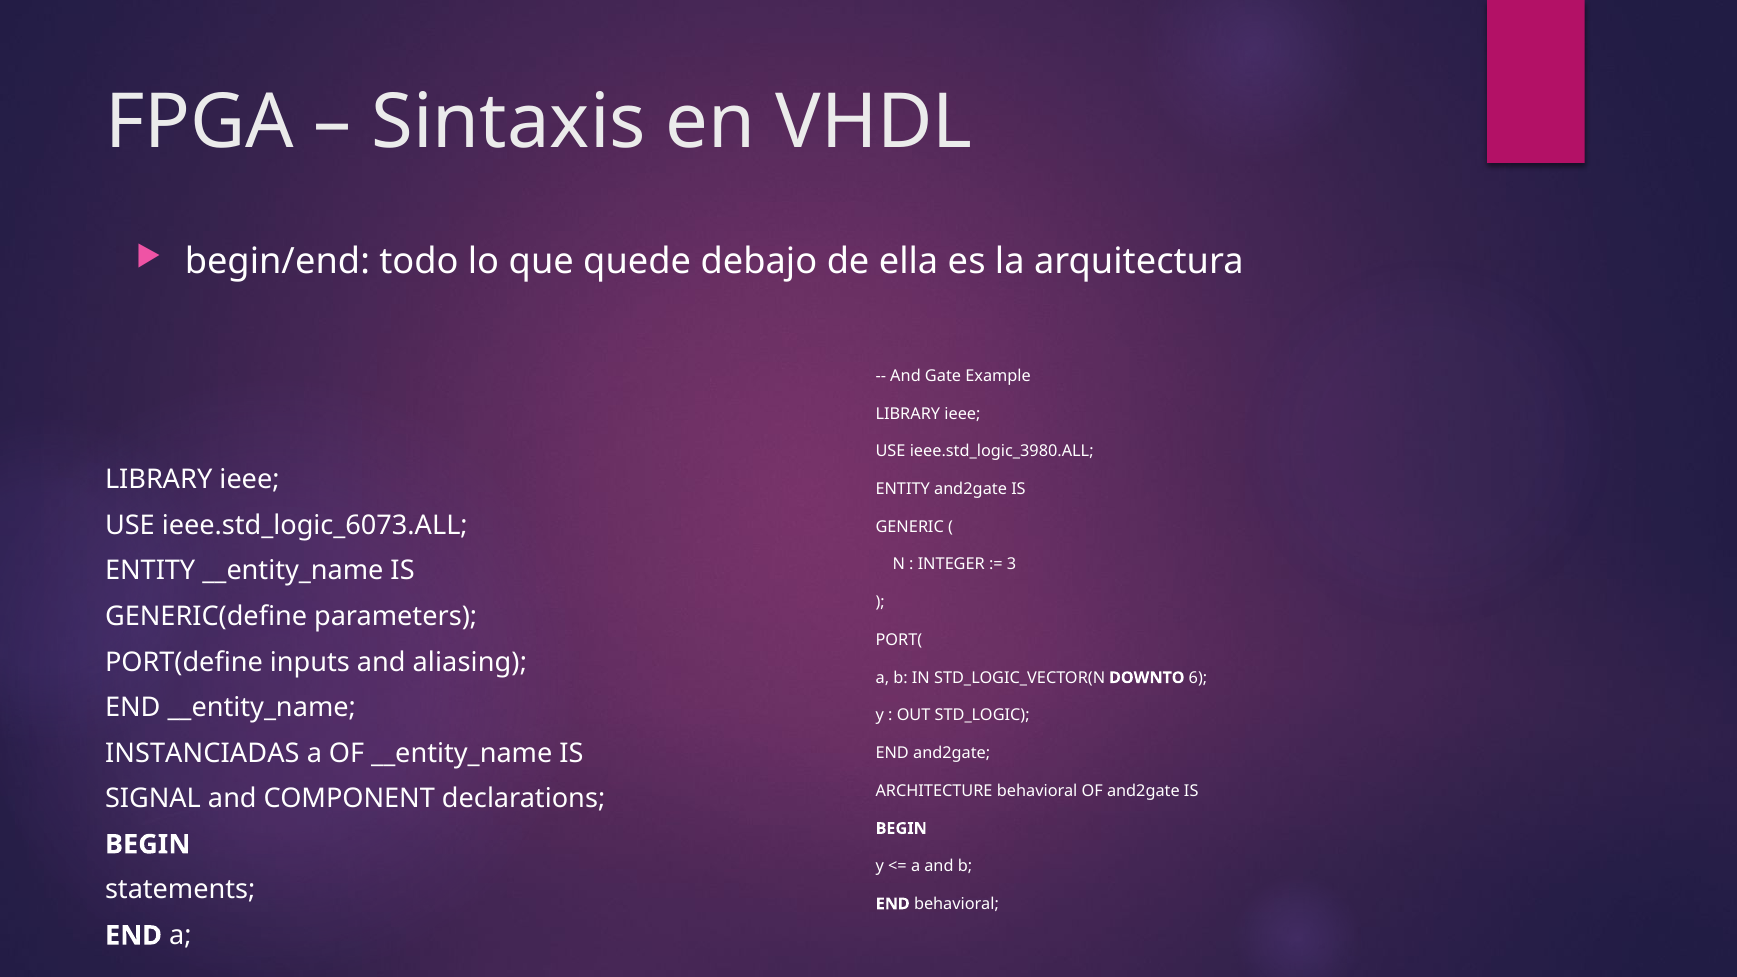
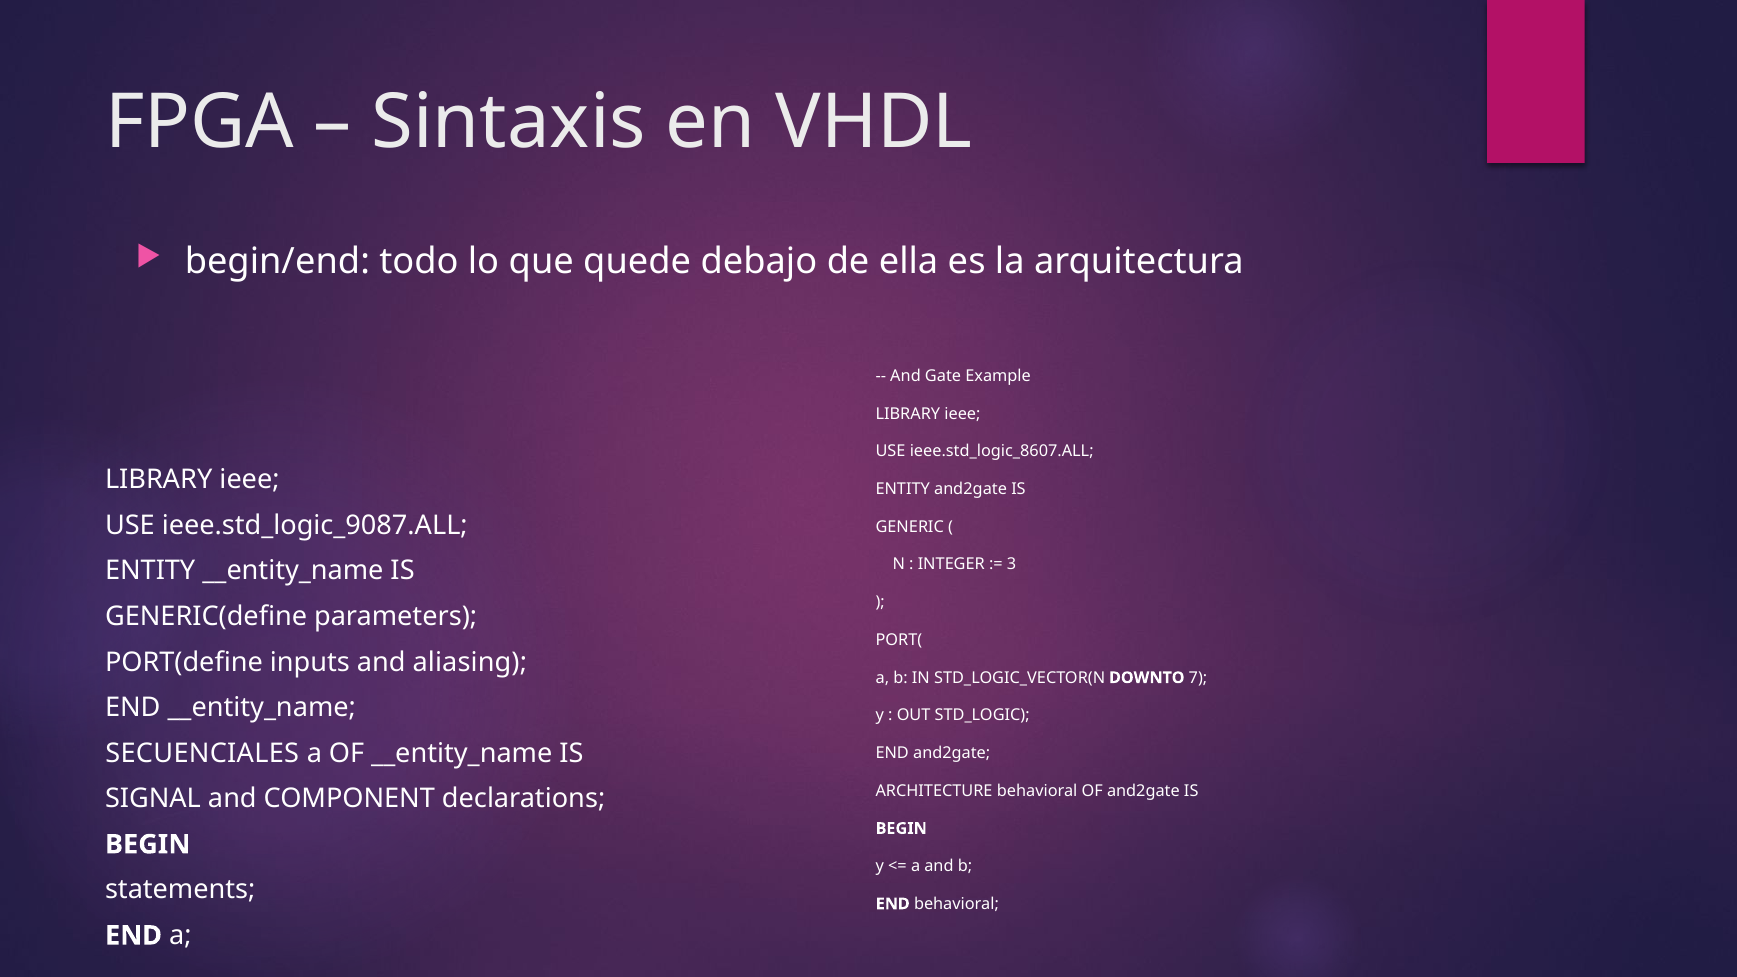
ieee.std_logic_3980.ALL: ieee.std_logic_3980.ALL -> ieee.std_logic_8607.ALL (1002, 452)
ieee.std_logic_6073.ALL: ieee.std_logic_6073.ALL -> ieee.std_logic_9087.ALL (315, 525)
6: 6 -> 7 (1198, 678)
INSTANCIADAS: INSTANCIADAS -> SECUENCIALES (202, 753)
